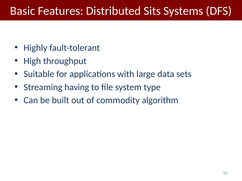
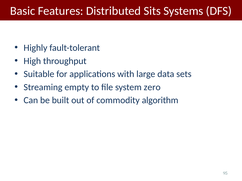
having: having -> empty (77, 87)
type: type -> zero (152, 87)
